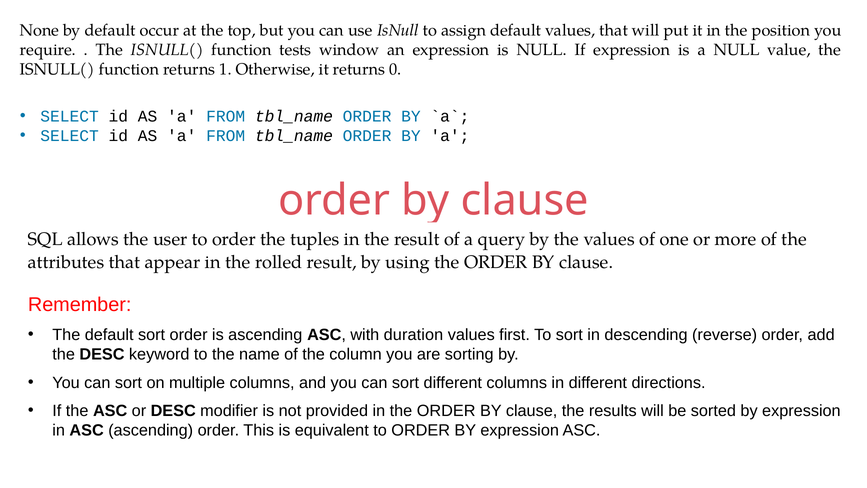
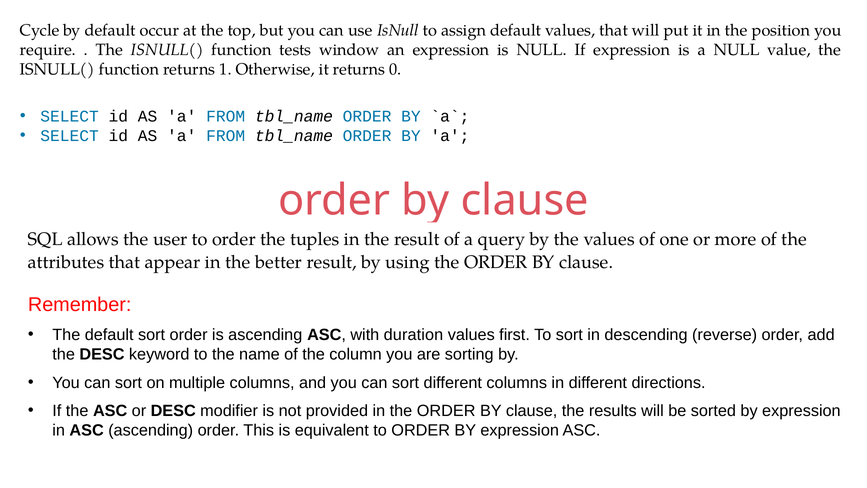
None: None -> Cycle (40, 30)
rolled: rolled -> better (279, 262)
